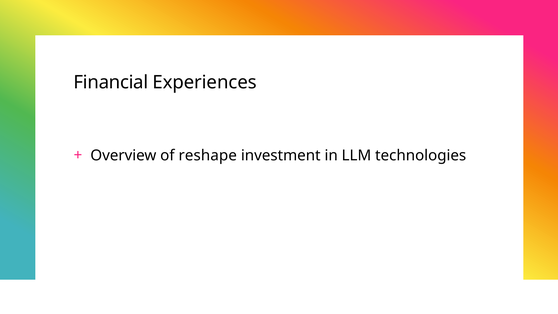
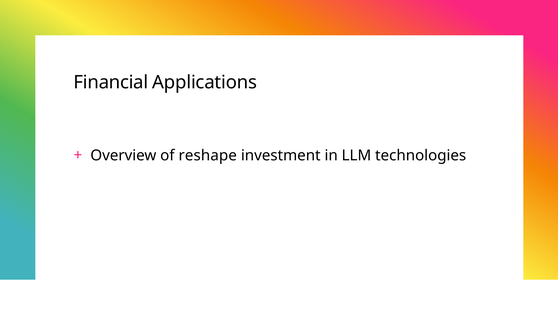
Experiences: Experiences -> Applications (205, 82)
